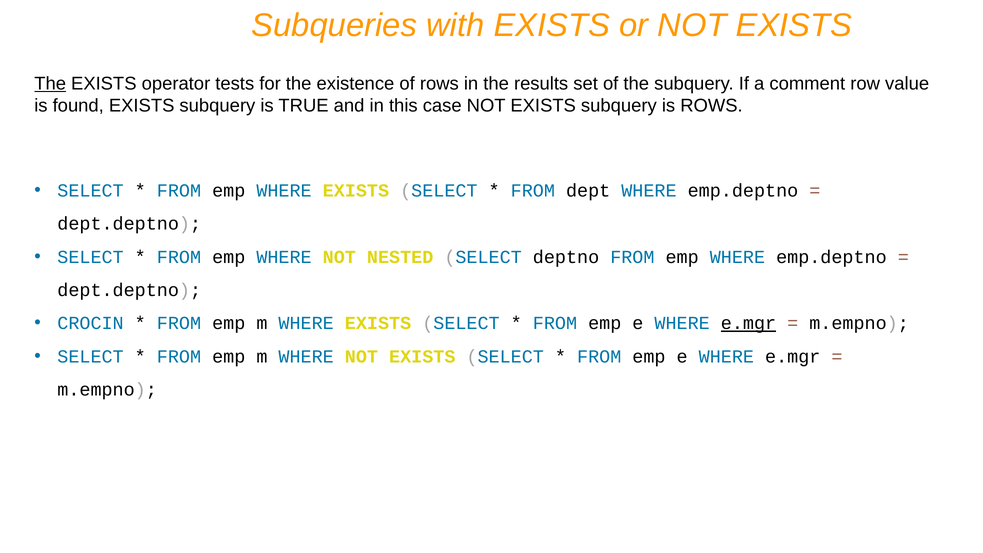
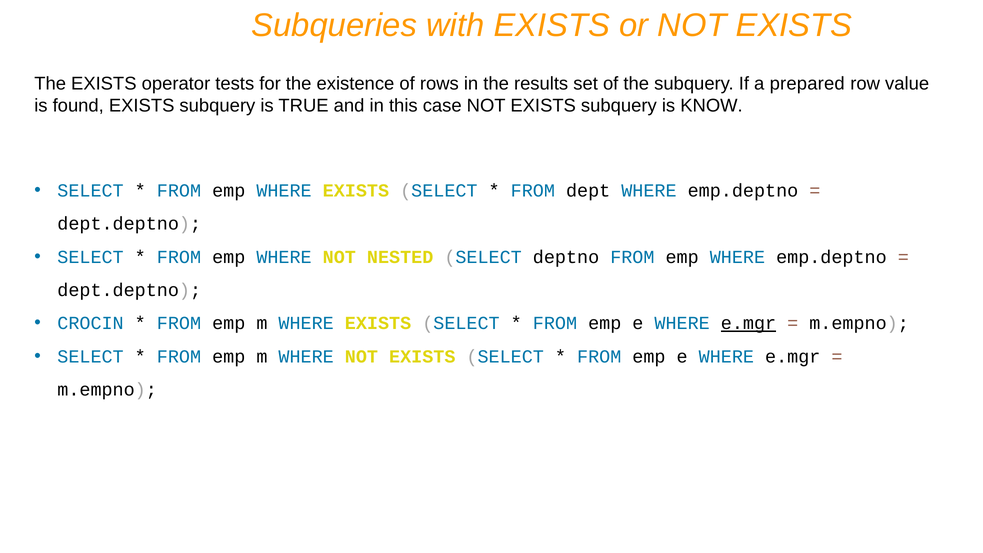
The underline: present -> none (50, 84)
comment: comment -> prepared (807, 84)
is ROWS: ROWS -> KNOW (712, 106)
